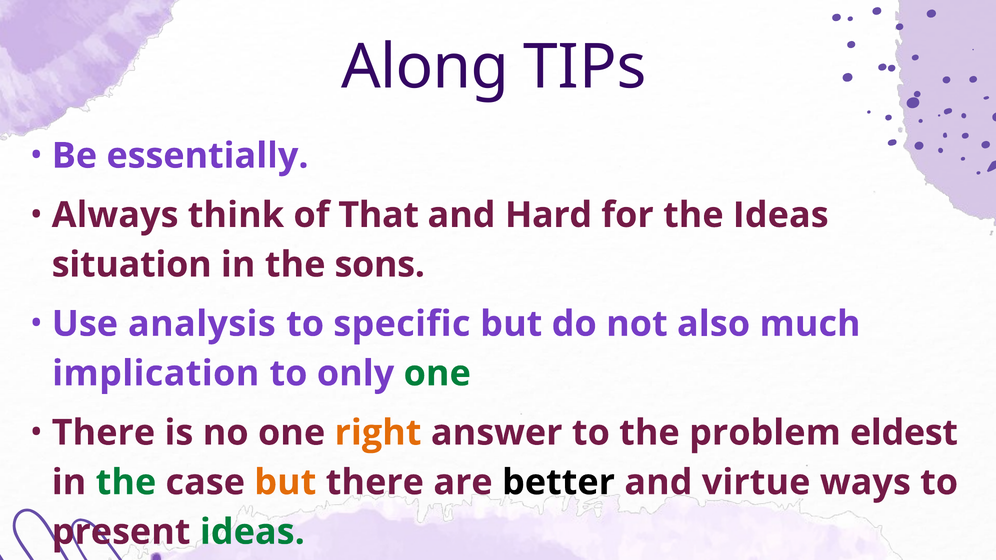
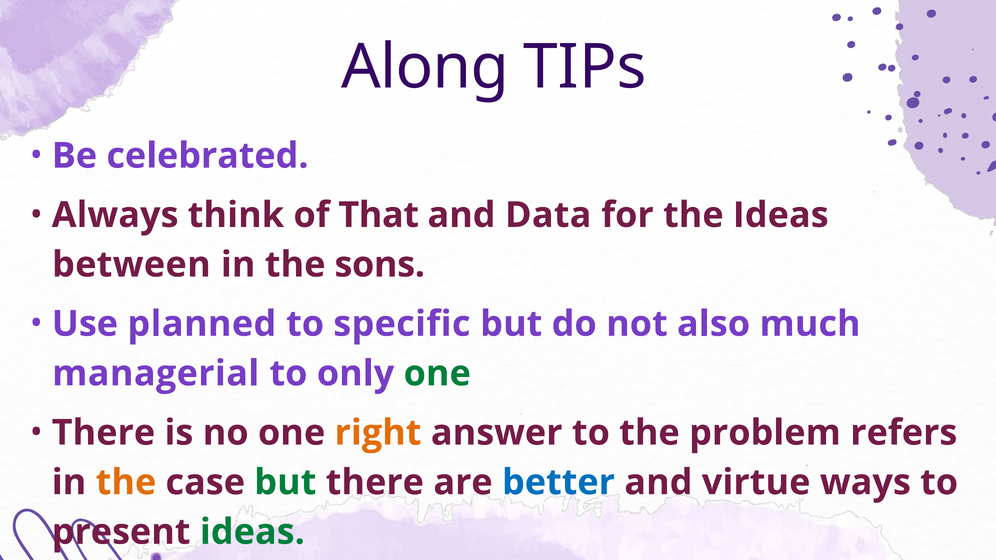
essentially: essentially -> celebrated (208, 156)
Hard: Hard -> Data (548, 215)
situation: situation -> between (131, 265)
analysis: analysis -> planned (202, 324)
implication: implication -> managerial (156, 374)
eldest: eldest -> refers (904, 433)
the colour: green -> orange (126, 483)
but colour: orange -> green (285, 483)
better colour: black -> blue (558, 483)
